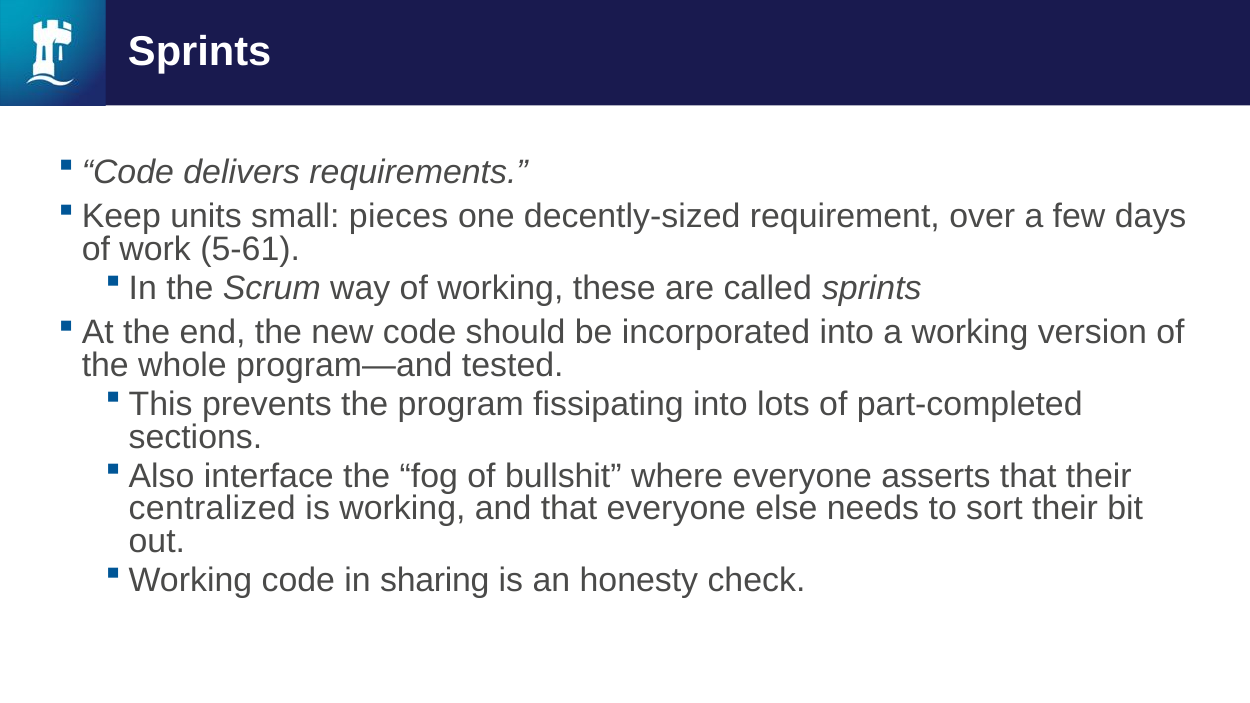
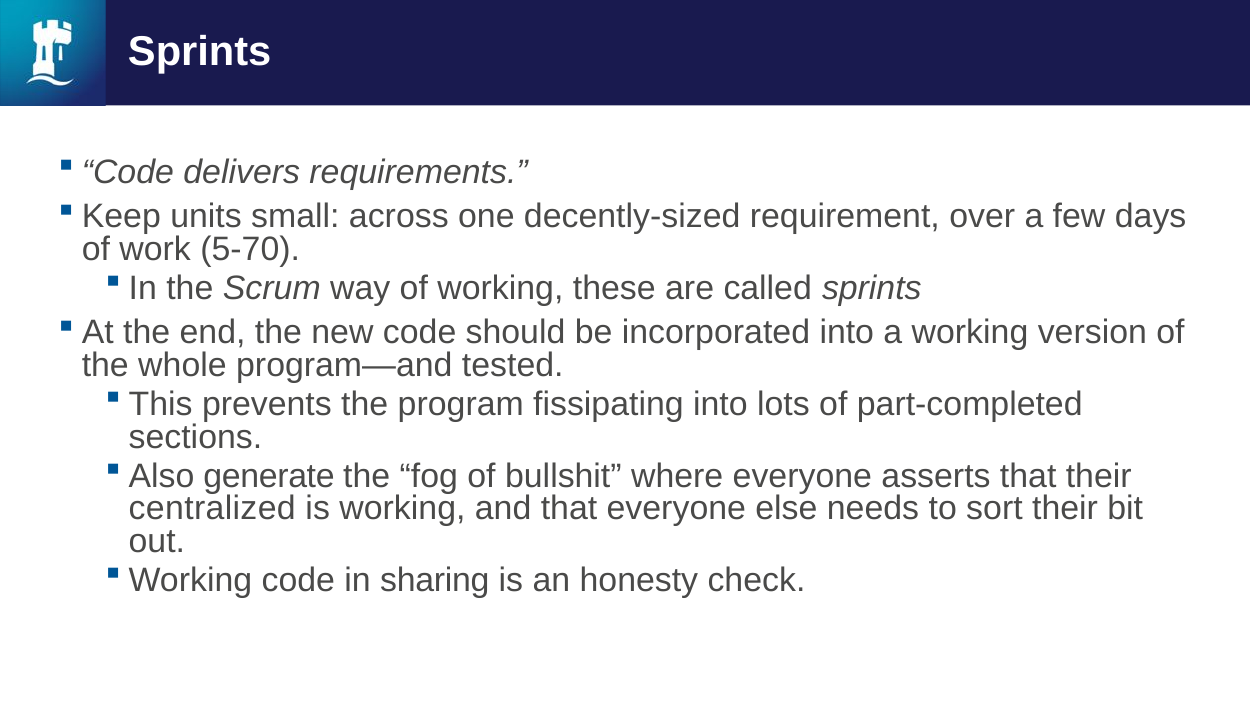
pieces: pieces -> across (399, 217)
5-61: 5-61 -> 5-70 (250, 249)
interface: interface -> generate (269, 476)
